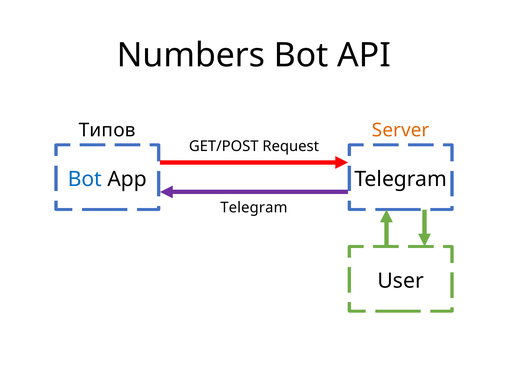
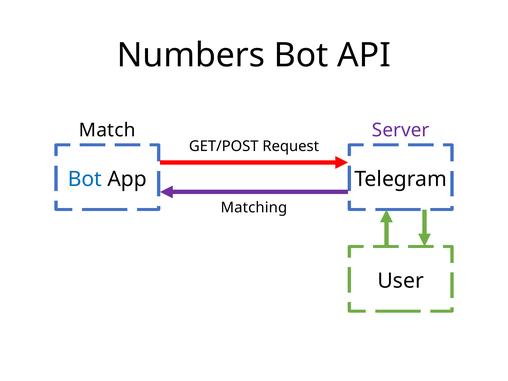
Типов: Типов -> Match (107, 130)
Server colour: orange -> purple (401, 130)
Telegram: Telegram -> Matching (254, 208)
